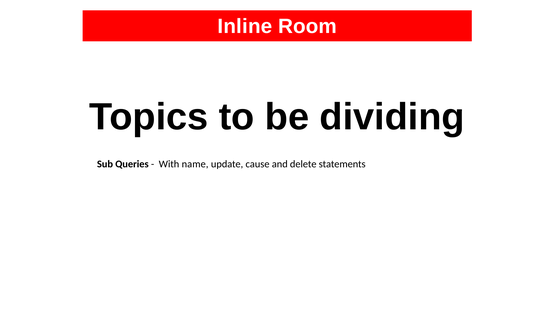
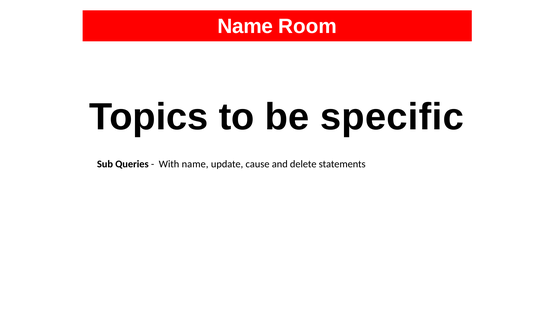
Inline: Inline -> Name (245, 26)
dividing: dividing -> specific (392, 117)
